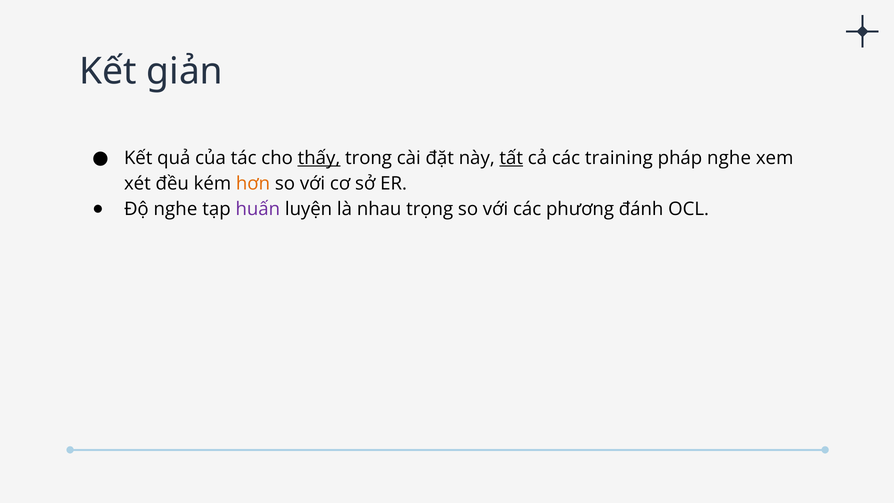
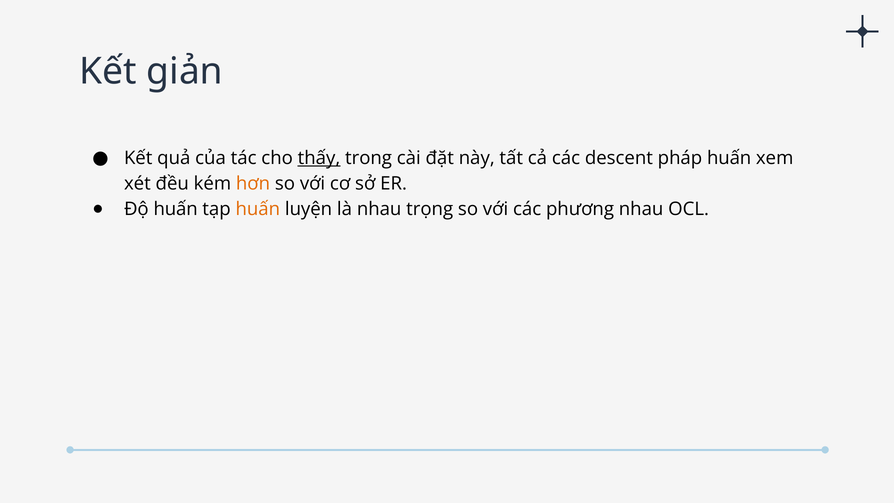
tất underline: present -> none (511, 158)
training: training -> descent (619, 158)
pháp nghe: nghe -> huấn (729, 158)
Độ nghe: nghe -> huấn (176, 209)
huấn colour: purple -> orange (258, 209)
phương đánh: đánh -> nhau (641, 209)
